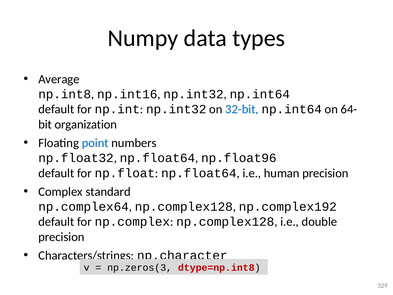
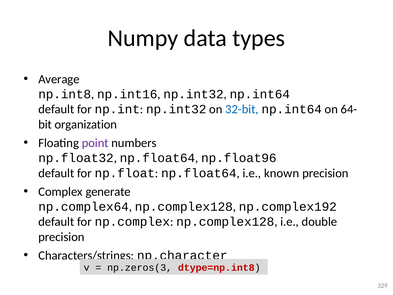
point colour: blue -> purple (95, 143)
human: human -> known (282, 173)
standard: standard -> generate (108, 192)
